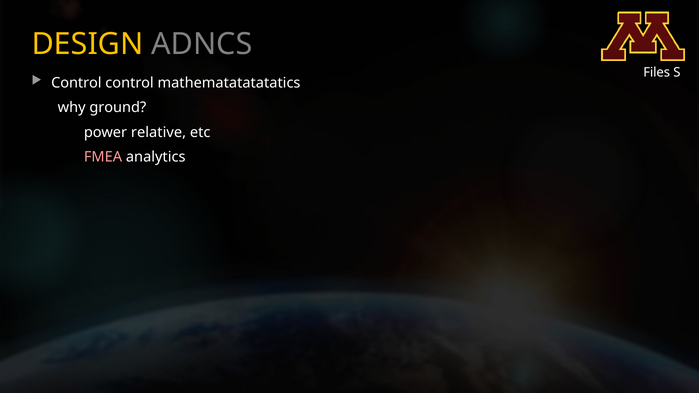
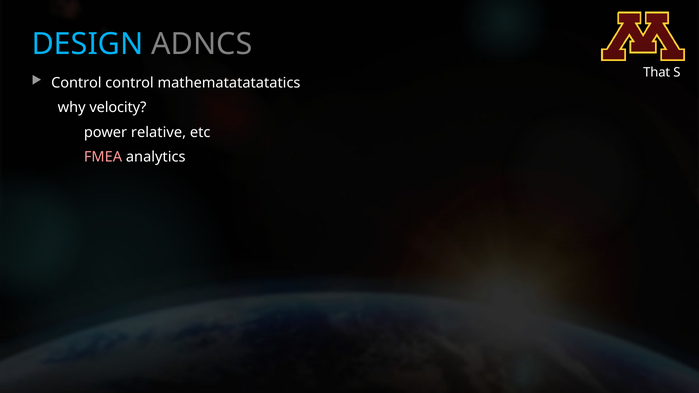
DESIGN colour: yellow -> light blue (87, 44)
Files: Files -> That (657, 72)
ground: ground -> velocity (118, 108)
